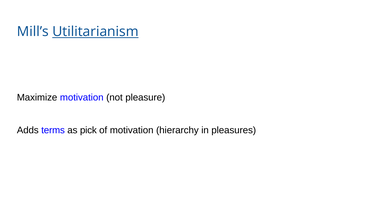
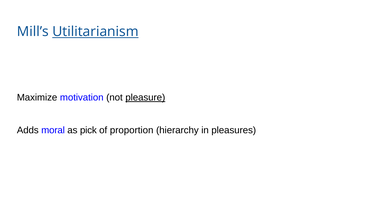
pleasure underline: none -> present (145, 98)
terms: terms -> moral (53, 130)
of motivation: motivation -> proportion (132, 130)
